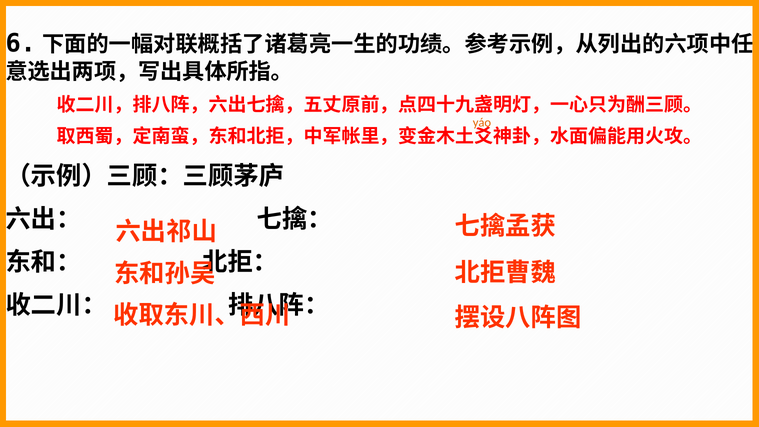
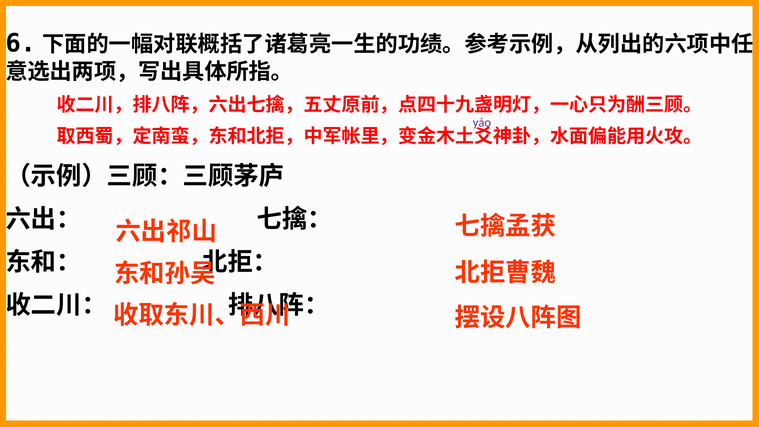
yáo colour: orange -> purple (482, 123)
